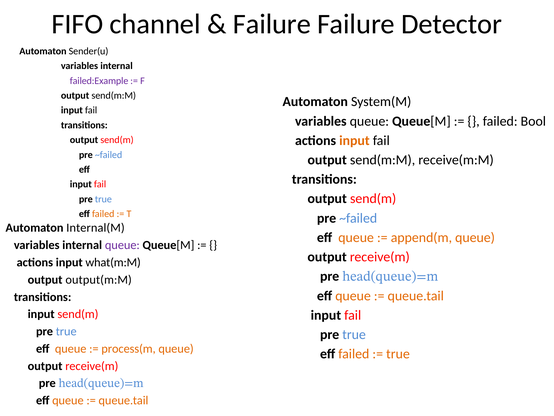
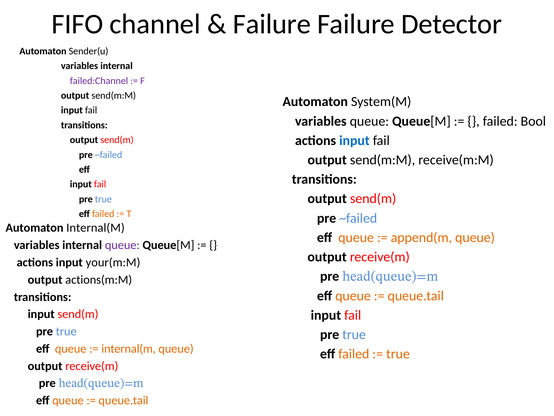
failed:Example: failed:Example -> failed:Channel (99, 81)
input colour: orange -> blue (354, 140)
what(m:M: what(m:M -> your(m:M (113, 262)
output(m:M: output(m:M -> actions(m:M (99, 279)
process(m: process(m -> internal(m (129, 348)
